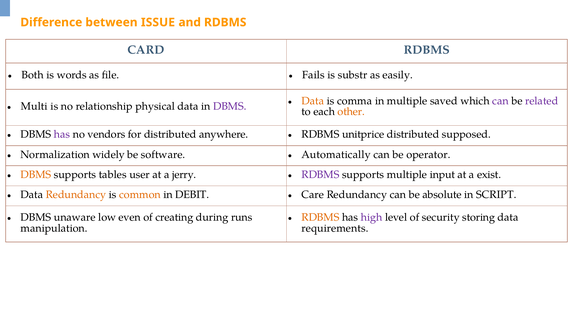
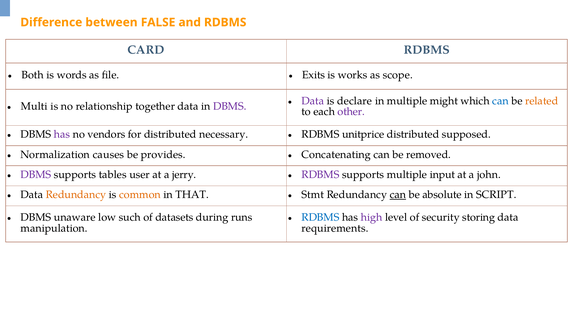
ISSUE: ISSUE -> FALSE (158, 22)
Fails: Fails -> Exits (314, 75)
substr: substr -> works (353, 75)
easily: easily -> scope (398, 75)
Data colour: orange -> purple (313, 101)
comma: comma -> declare (355, 101)
saved: saved -> might (444, 101)
can colour: purple -> blue (501, 101)
related colour: purple -> orange (542, 101)
physical: physical -> together (155, 106)
other colour: orange -> purple (351, 112)
anywhere: anywhere -> necessary (224, 135)
widely: widely -> causes (108, 155)
software: software -> provides (163, 155)
Automatically: Automatically -> Concatenating (336, 155)
operator: operator -> removed (429, 155)
DBMS colour: orange -> purple (36, 175)
exist: exist -> john (489, 175)
DEBIT: DEBIT -> THAT (192, 195)
Care: Care -> Stmt (313, 195)
can underline: none -> present (398, 195)
even: even -> such (130, 218)
creating: creating -> datasets (174, 218)
RDBMS colour: orange -> blue (320, 218)
